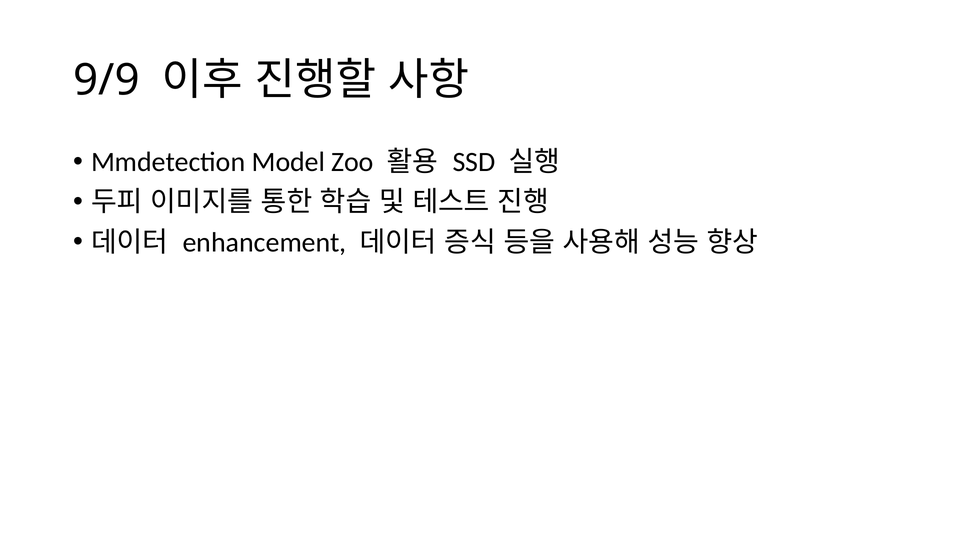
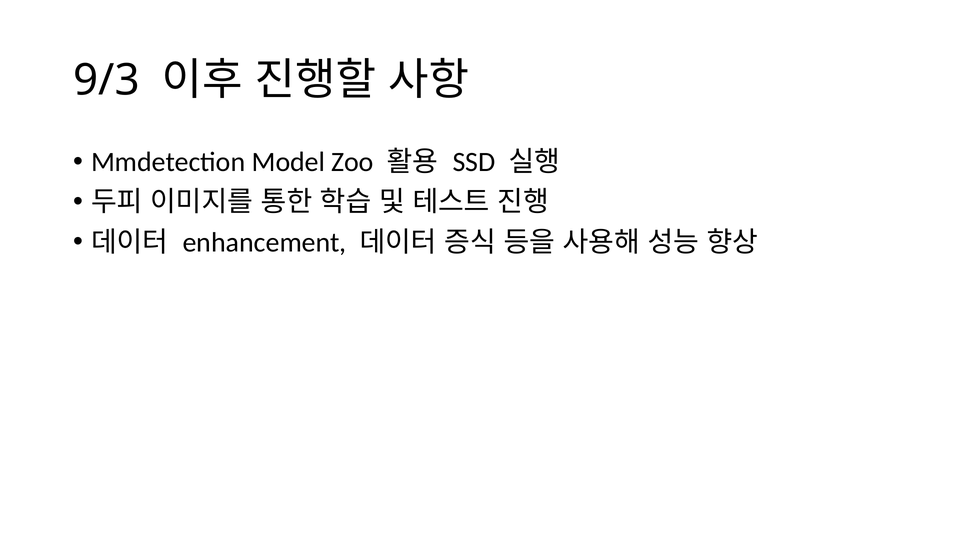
9/9: 9/9 -> 9/3 (106, 81)
